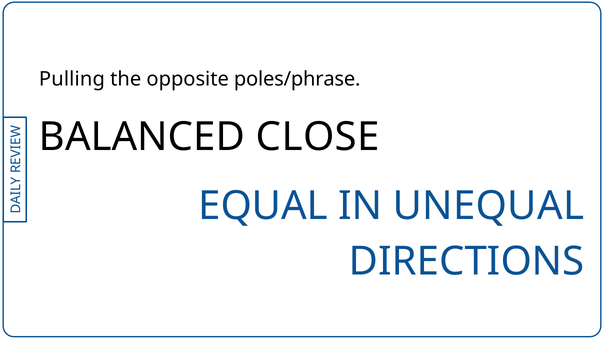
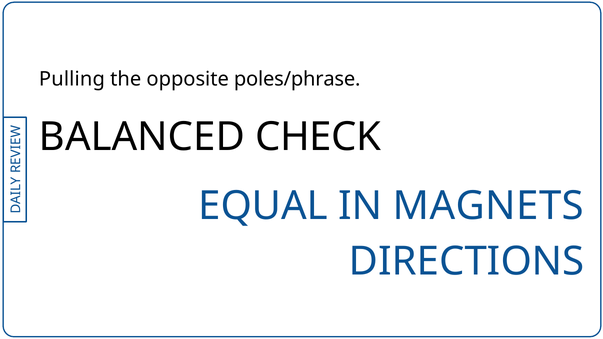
CLOSE: CLOSE -> CHECK (318, 137)
UNEQUAL: UNEQUAL -> MAGNETS (488, 206)
